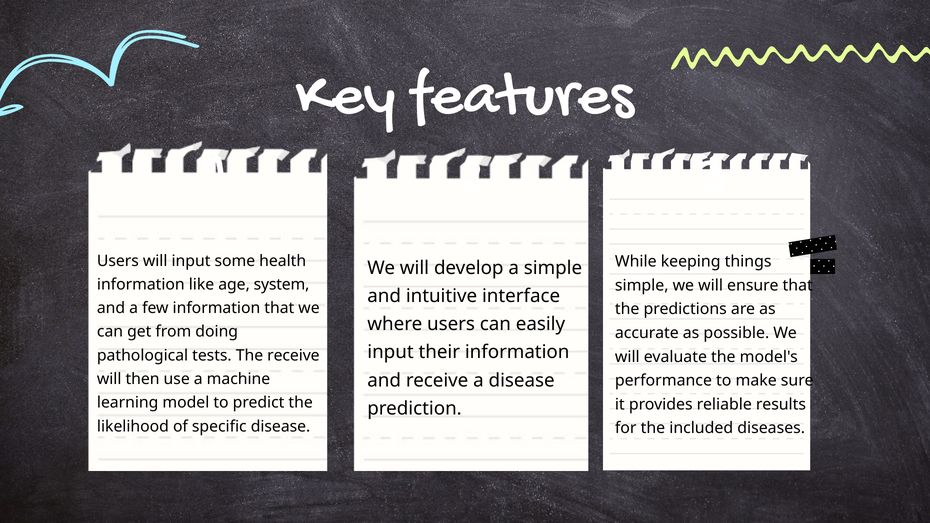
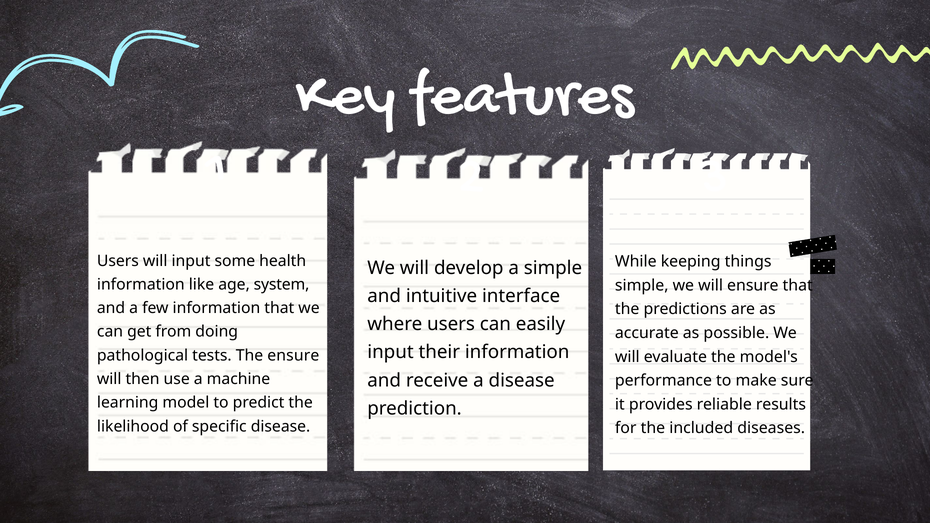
The receive: receive -> ensure (293, 356)
